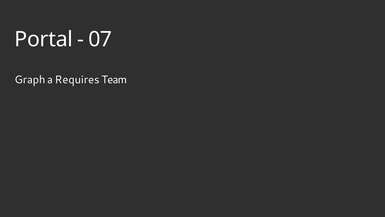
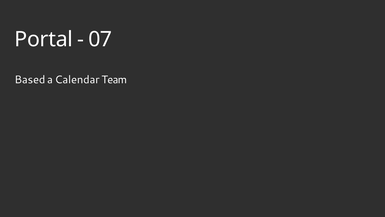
Graph: Graph -> Based (30, 80)
Requires: Requires -> Calendar (77, 80)
